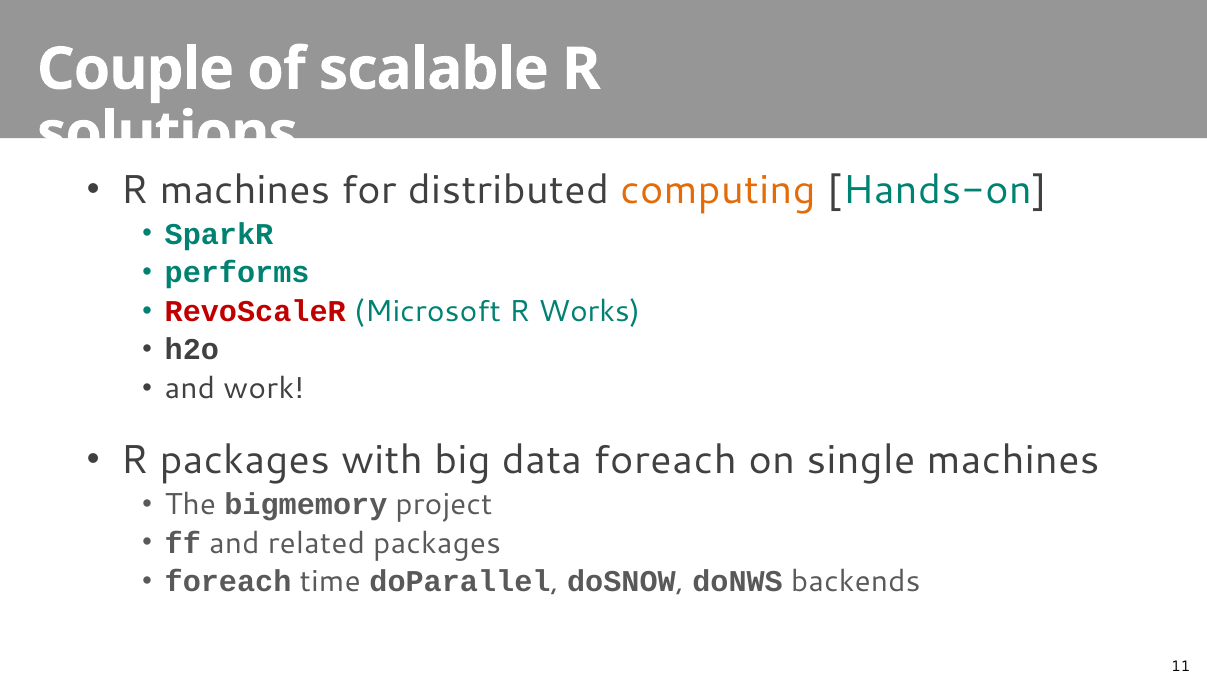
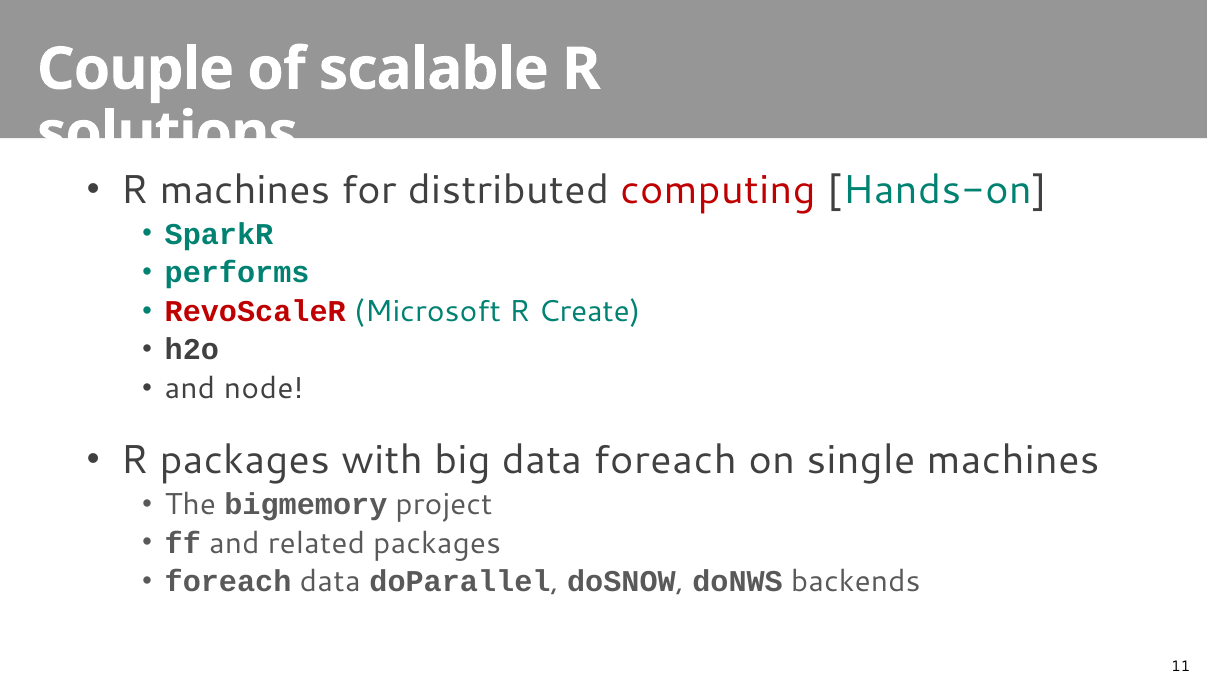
computing colour: orange -> red (718, 190)
Works: Works -> Create (589, 311)
work: work -> node (264, 389)
foreach time: time -> data (330, 582)
